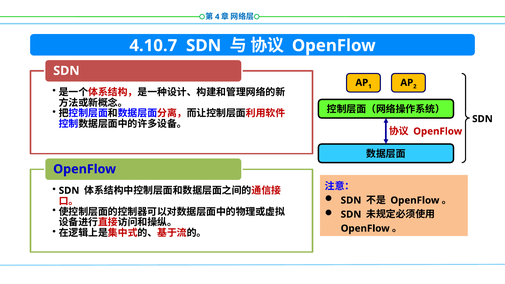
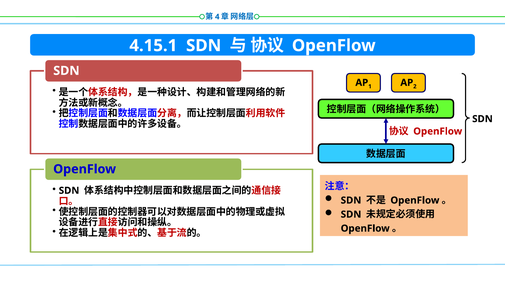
4.10.7: 4.10.7 -> 4.15.1 (153, 46)
